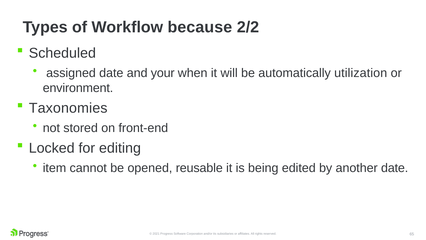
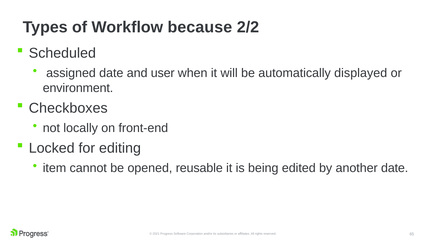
your: your -> user (163, 73)
utilization: utilization -> displayed (361, 73)
Taxonomies: Taxonomies -> Checkboxes (68, 108)
stored: stored -> locally (81, 128)
